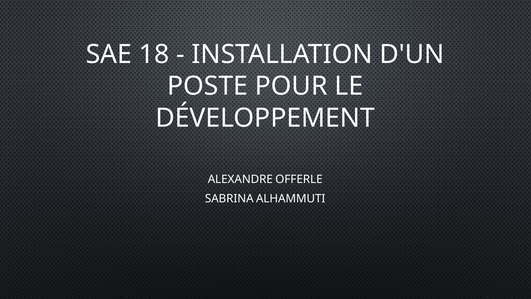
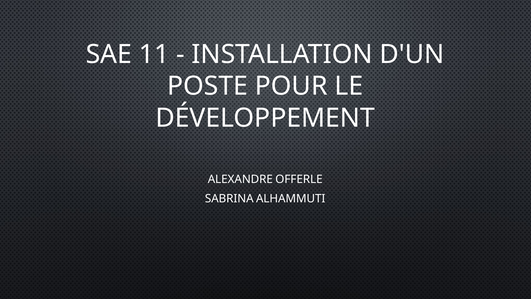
18: 18 -> 11 (154, 54)
